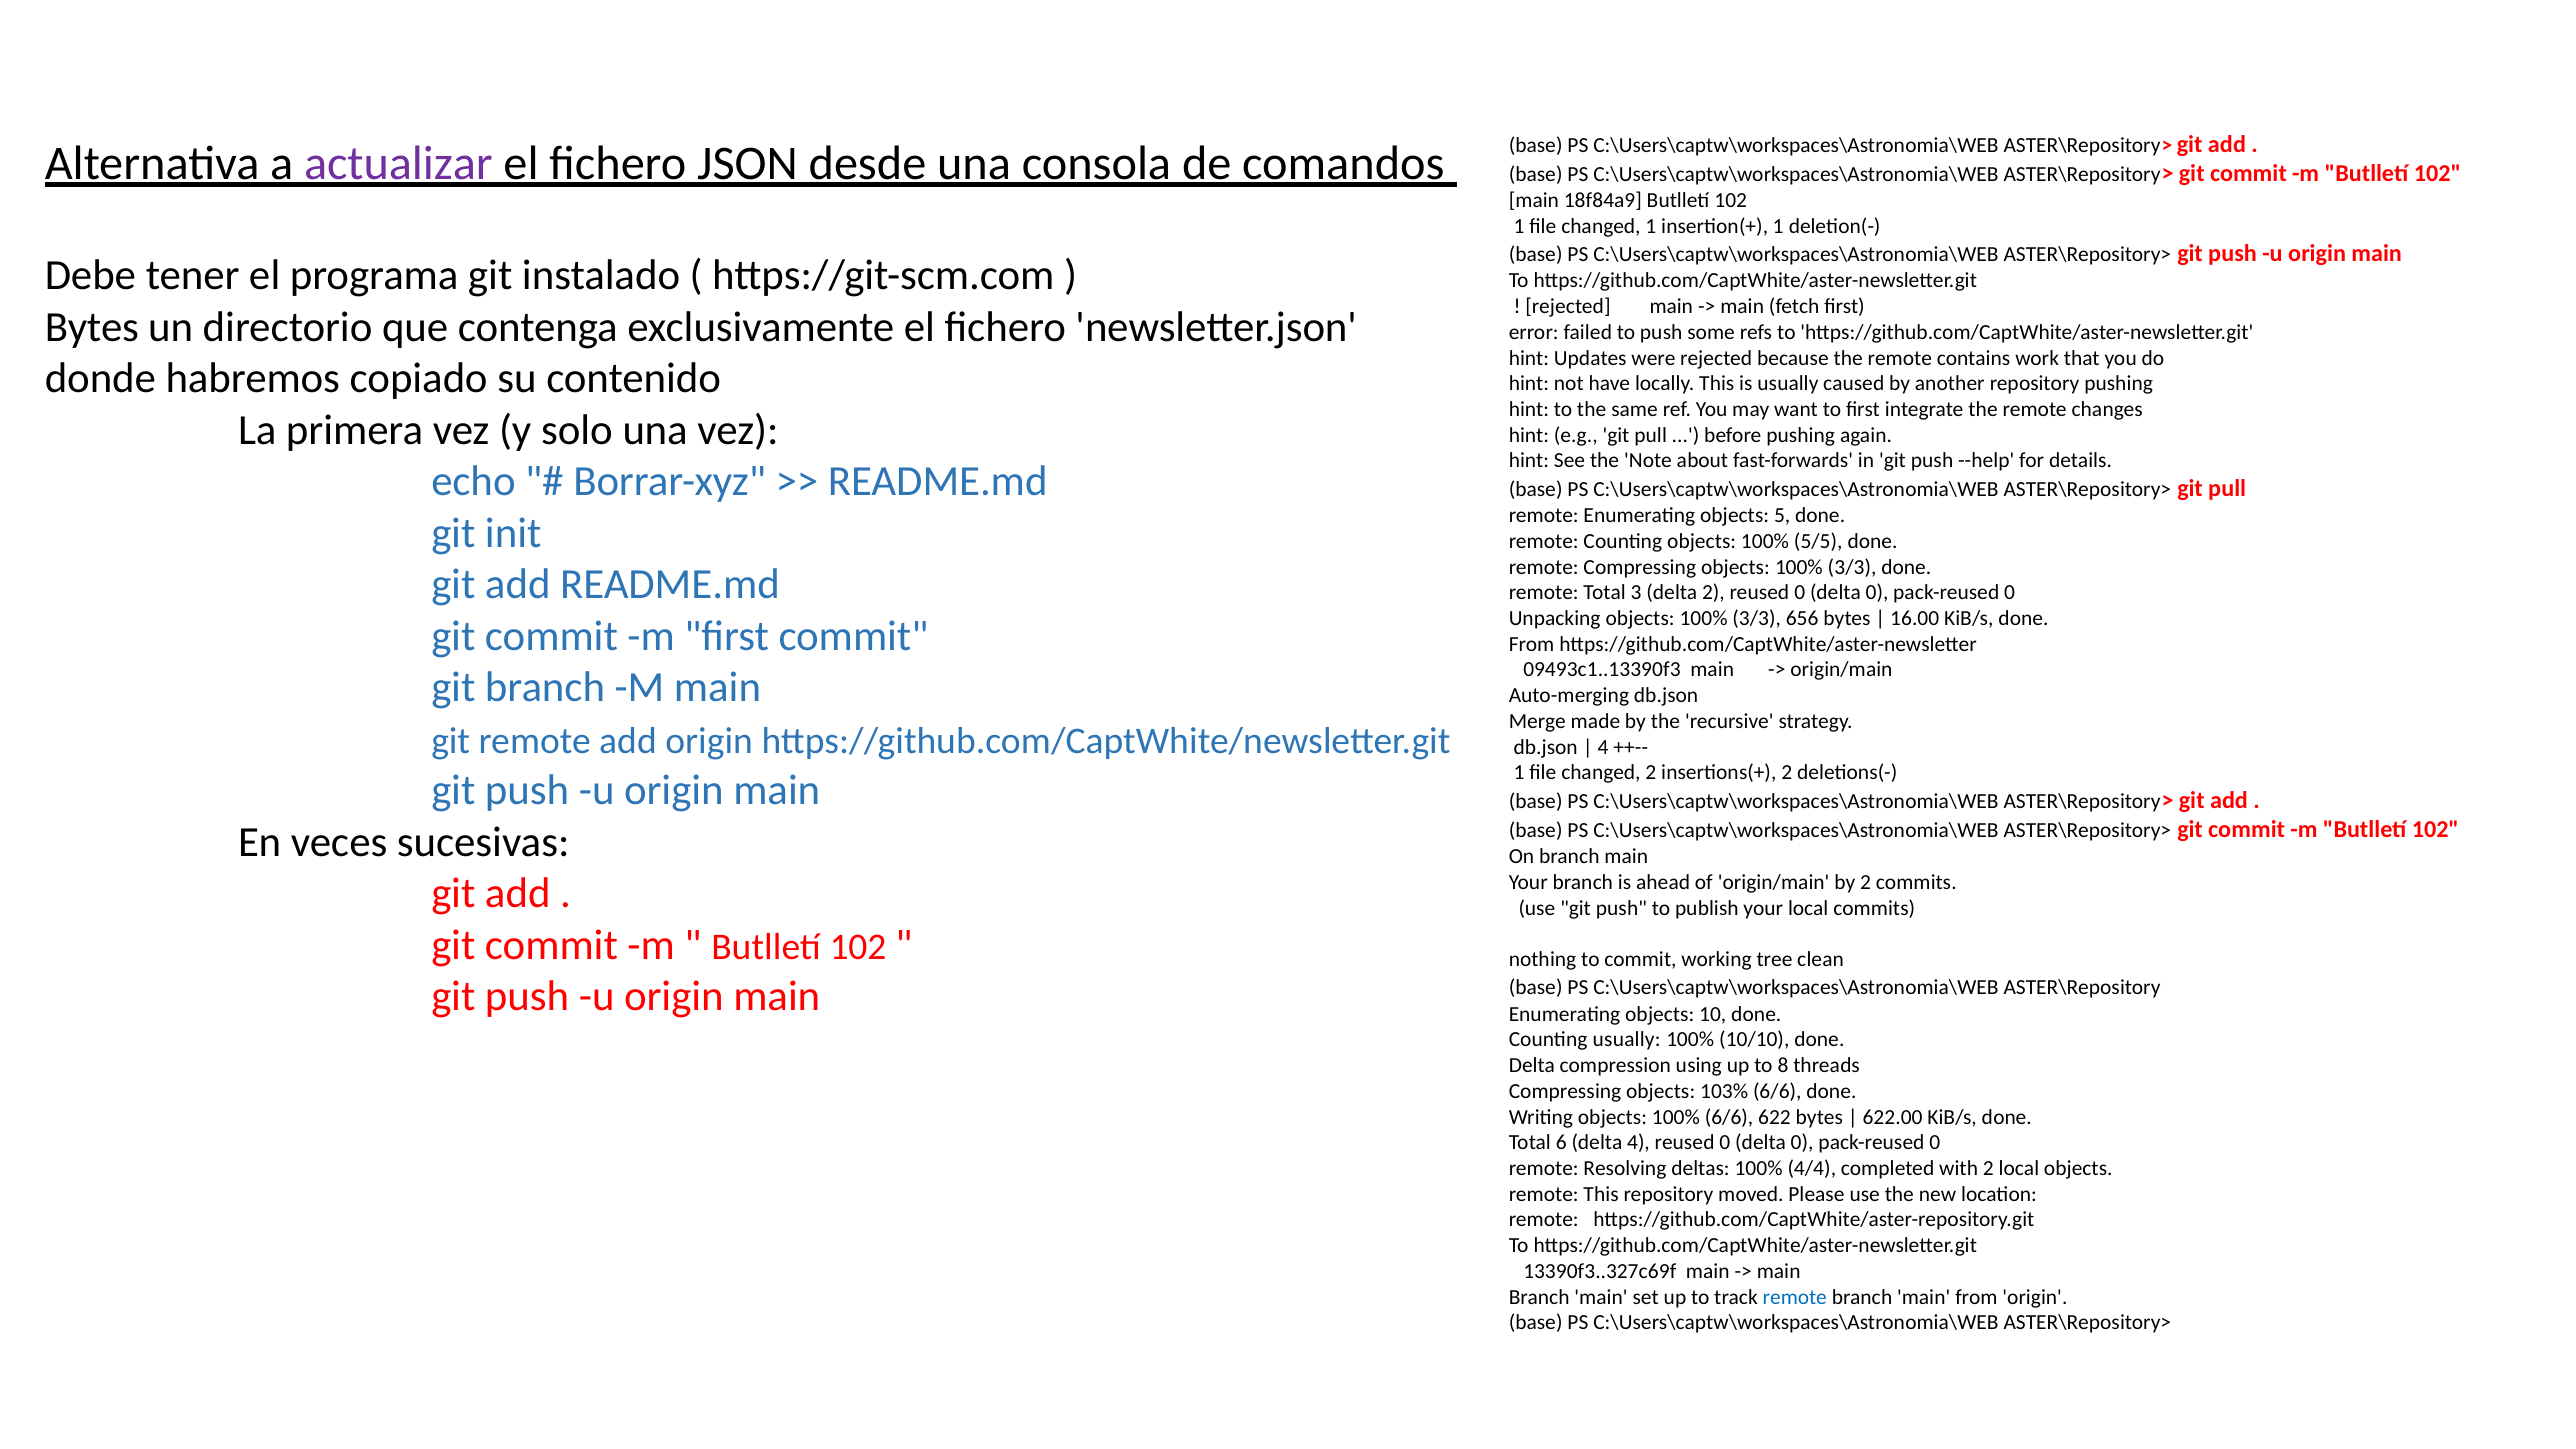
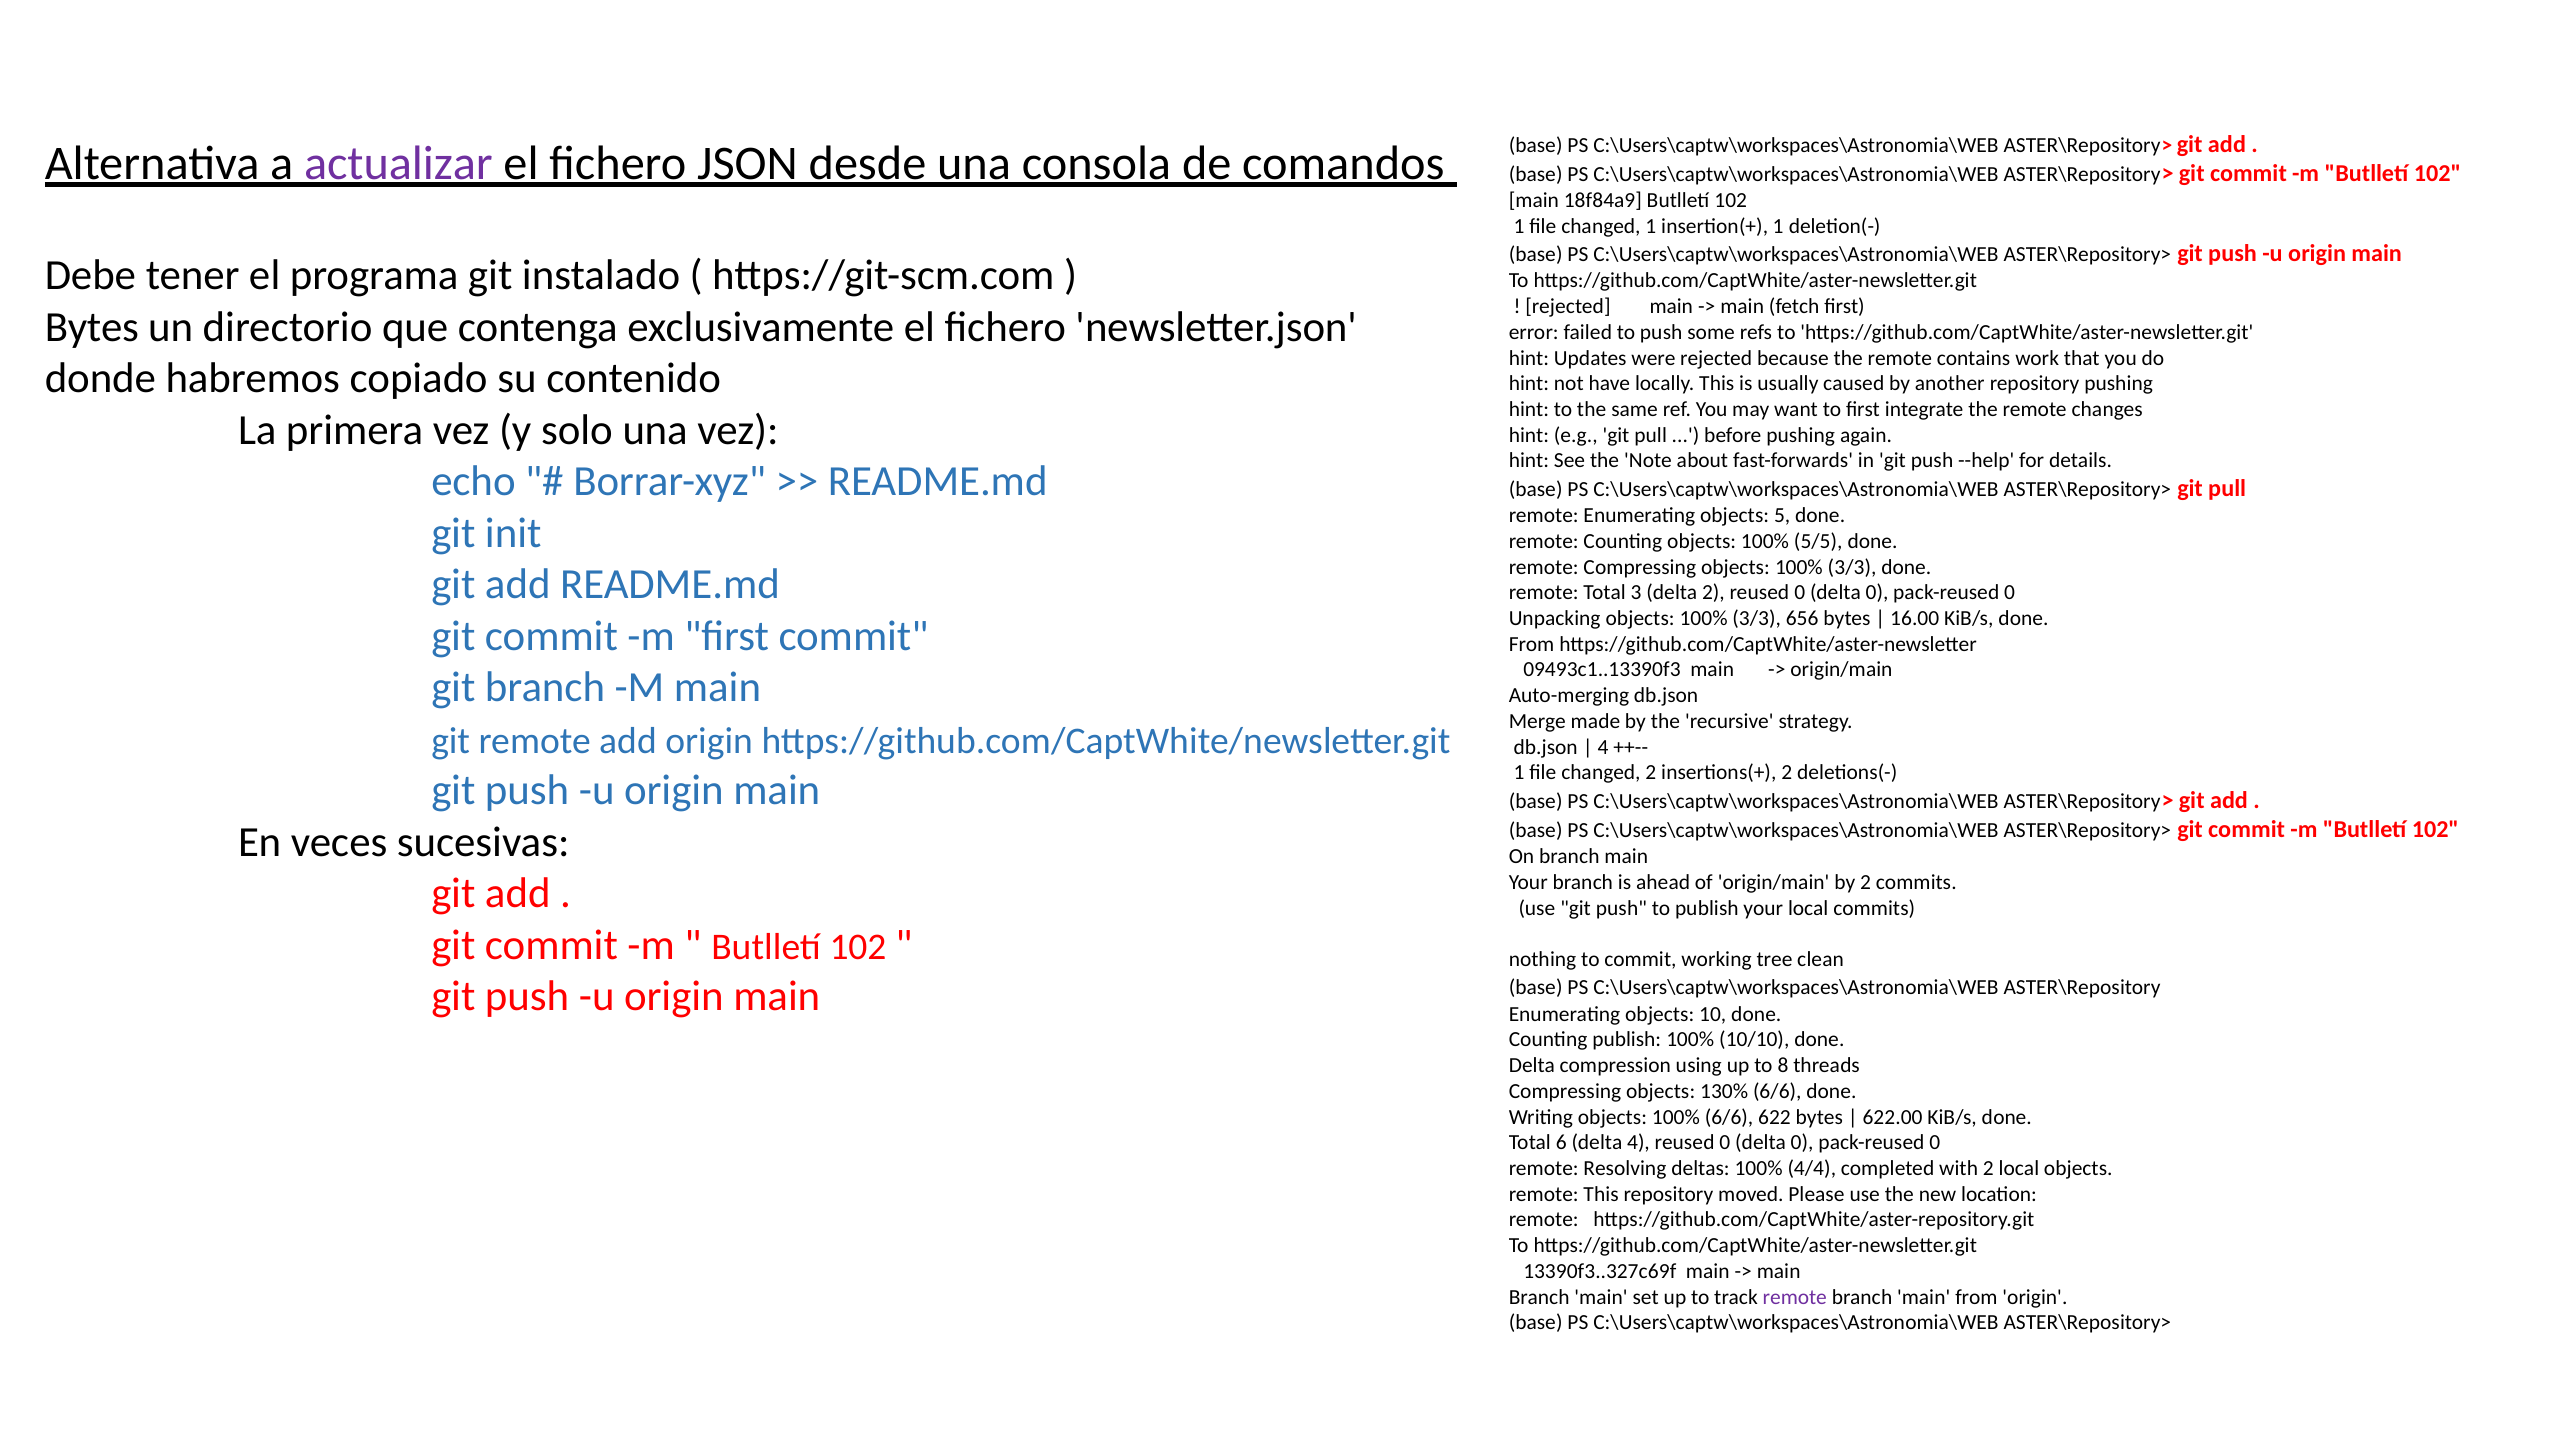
Counting usually: usually -> publish (1627, 1040)
103%: 103% -> 130% (1724, 1091)
remote colour: blue -> purple (1795, 1297)
